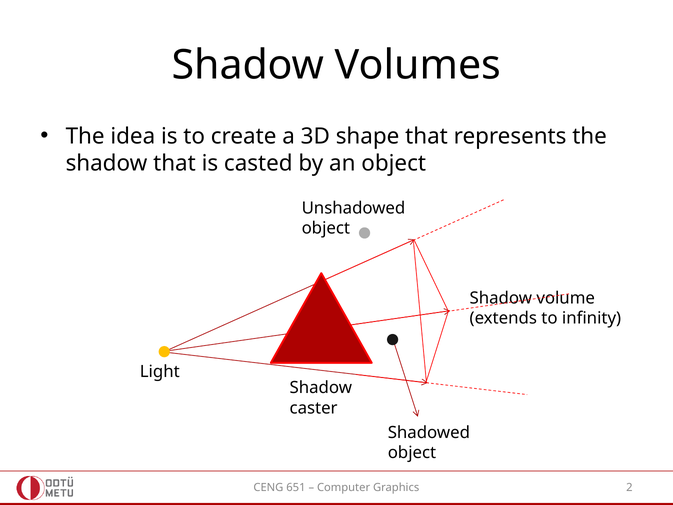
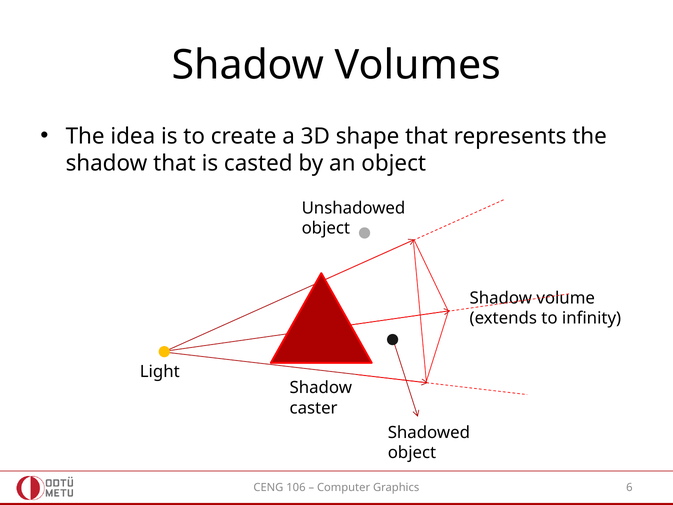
651: 651 -> 106 (296, 487)
2: 2 -> 6 (629, 487)
